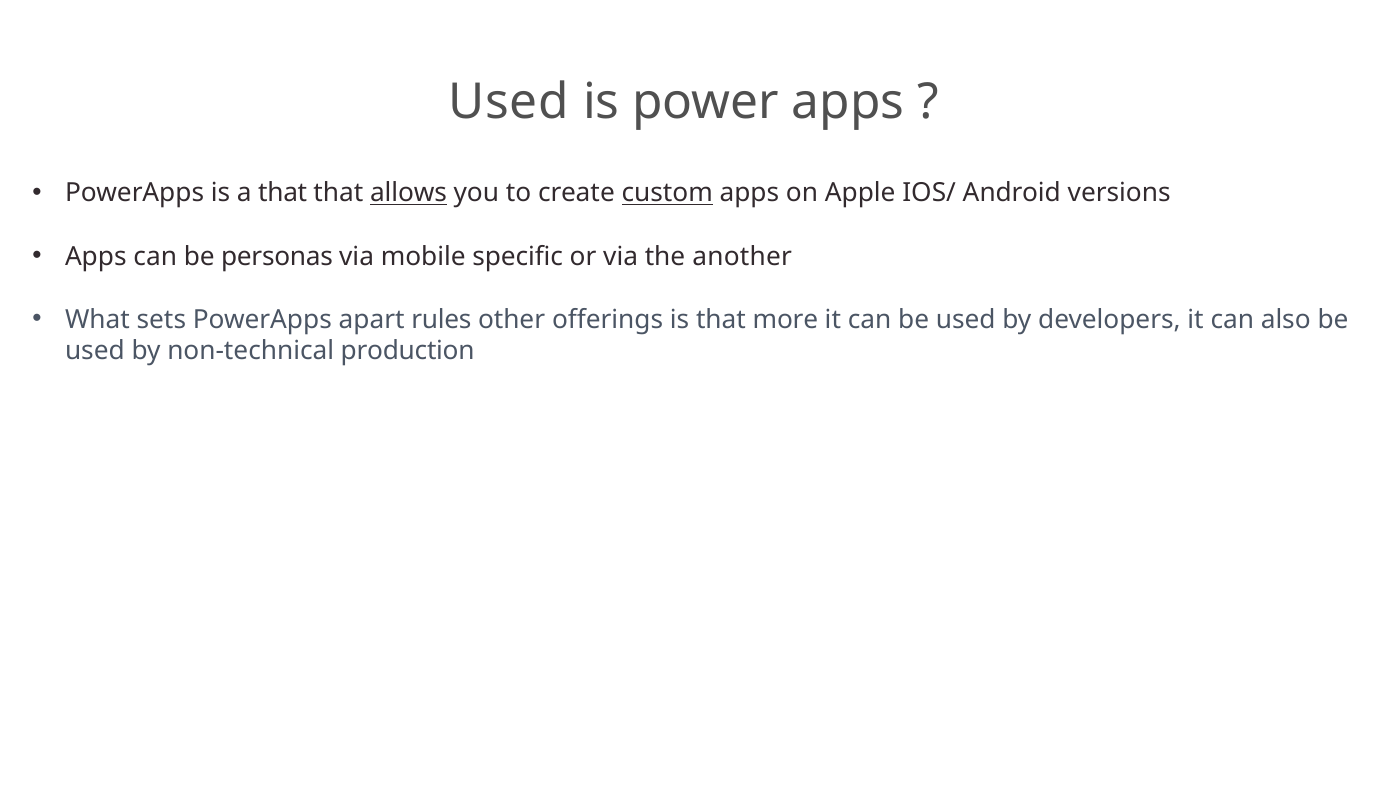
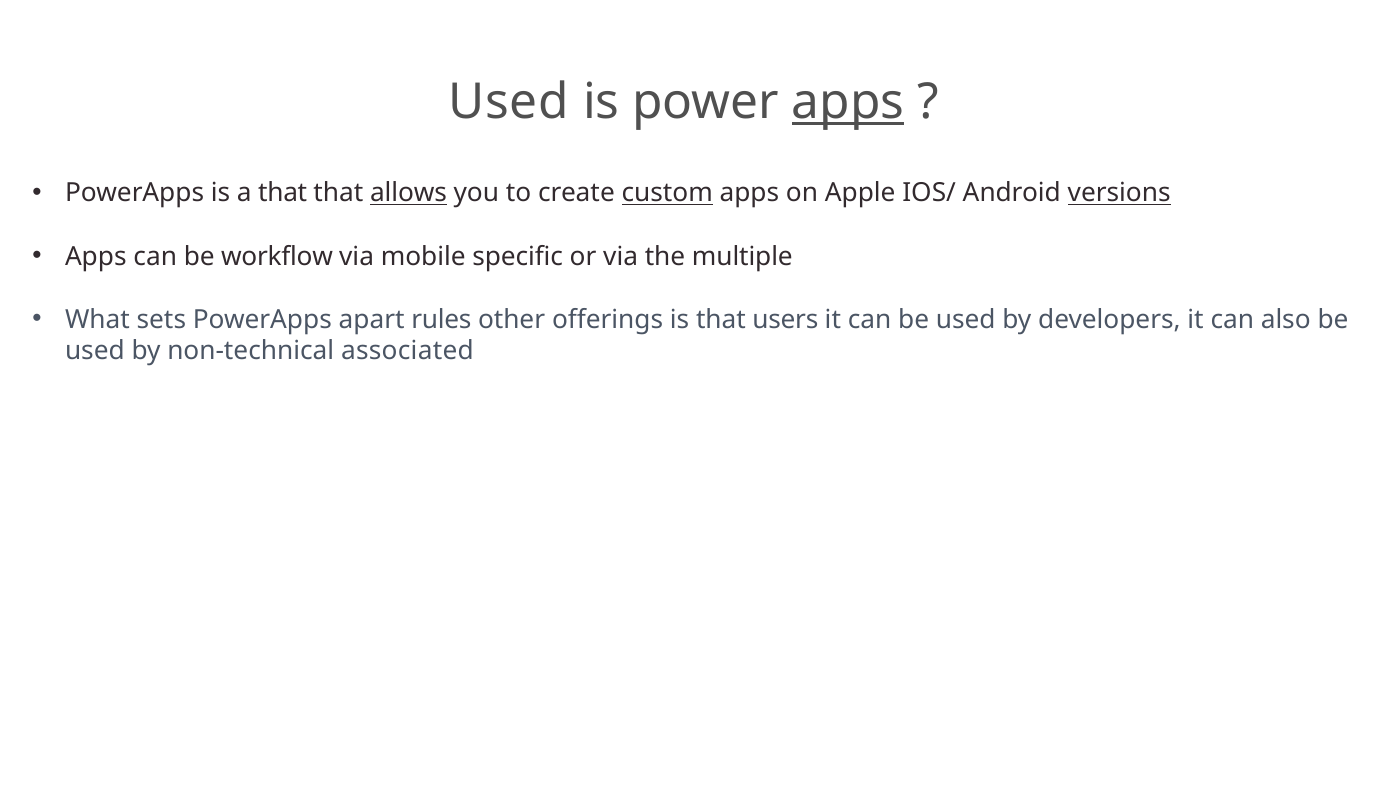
apps underline: none -> present (848, 102)
versions underline: none -> present (1119, 193)
personas: personas -> workflow (277, 256)
another: another -> multiple (742, 256)
more: more -> users (785, 319)
production: production -> associated (407, 351)
